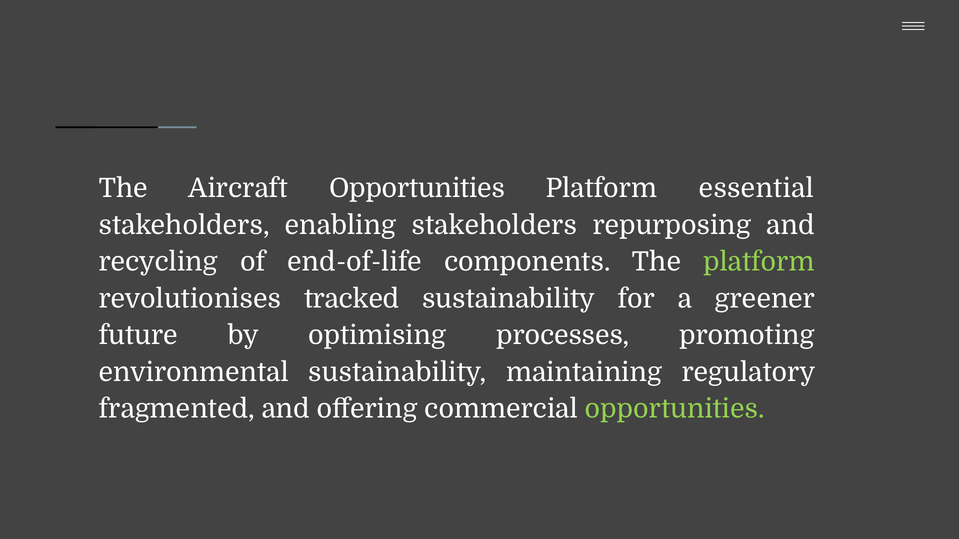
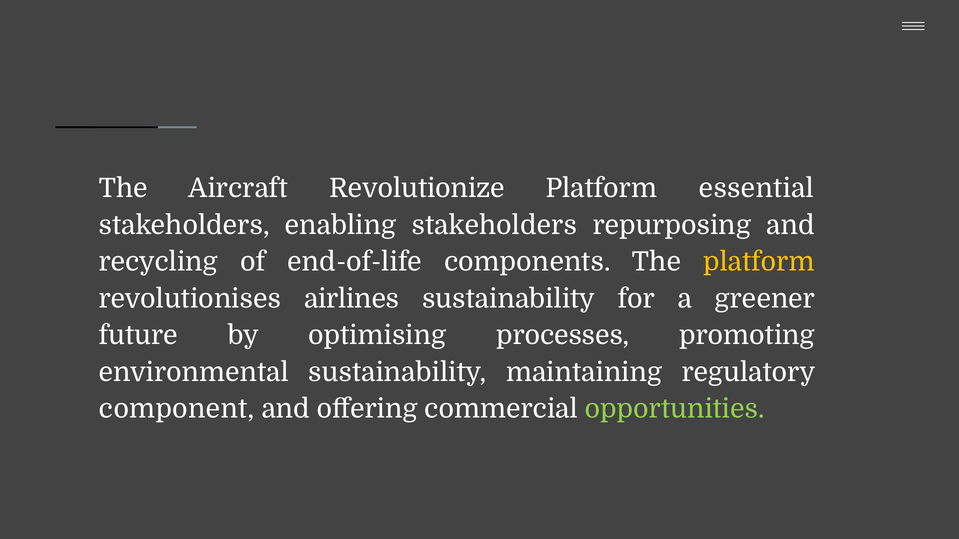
Aircraft Opportunities: Opportunities -> Revolutionize (417, 189)
platform colour: light green -> yellow (759, 262)
tracked: tracked -> airlines (352, 299)
fragmented: fragmented -> component (177, 409)
